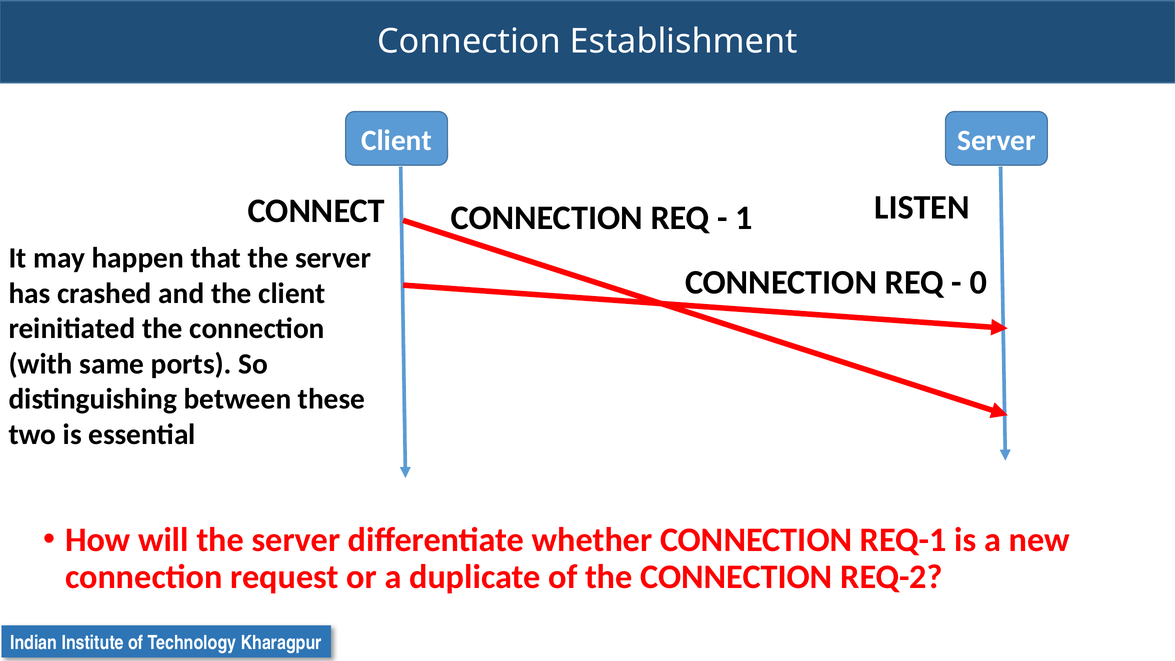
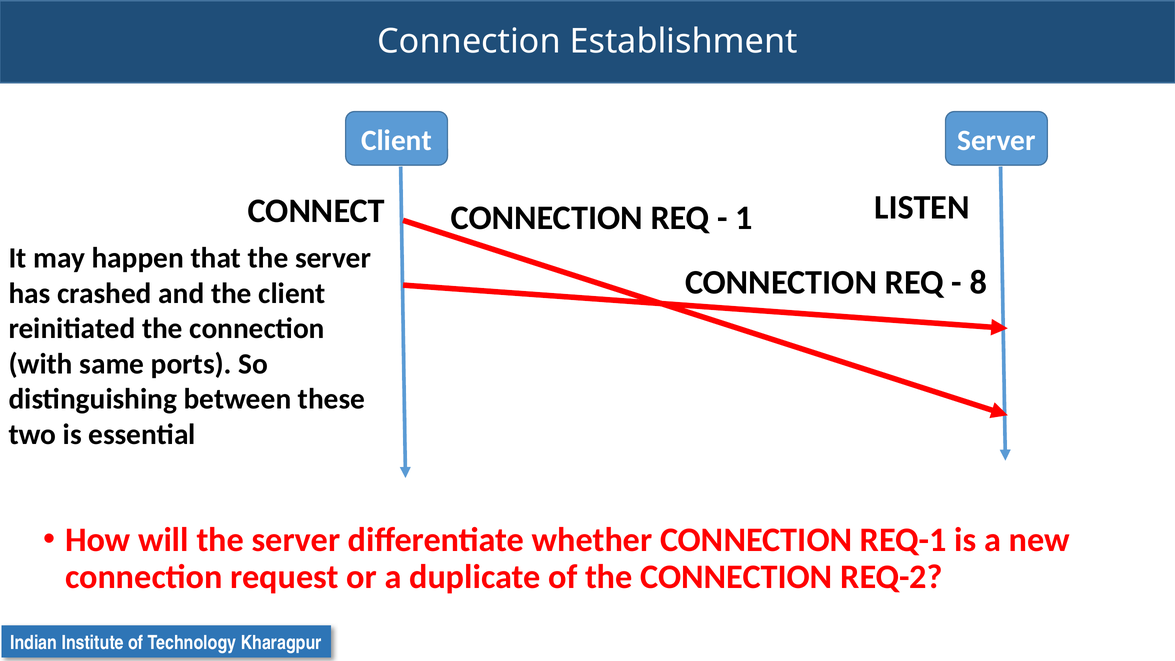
0: 0 -> 8 (978, 282)
